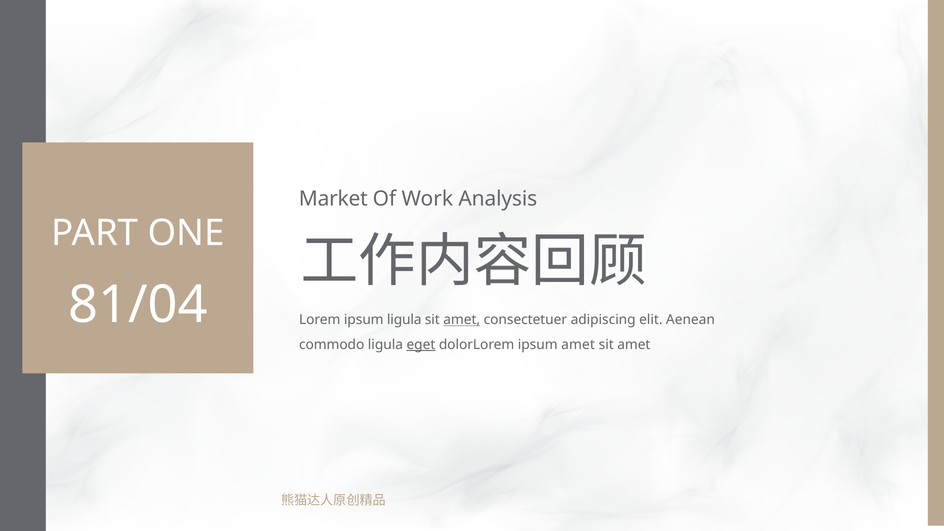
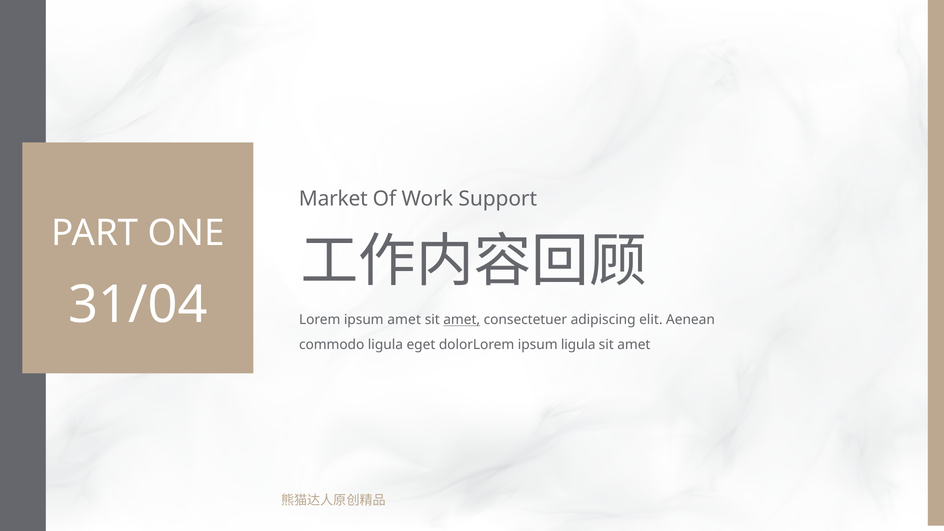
Analysis: Analysis -> Support (498, 199)
81/04: 81/04 -> 31/04 (138, 305)
ipsum ligula: ligula -> amet (404, 320)
eget underline: present -> none (421, 345)
ipsum amet: amet -> ligula (578, 345)
